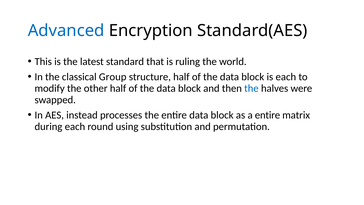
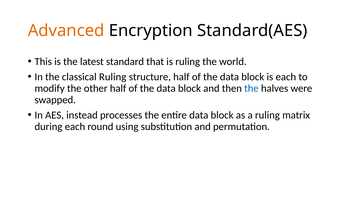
Advanced colour: blue -> orange (66, 31)
classical Group: Group -> Ruling (113, 77)
a entire: entire -> ruling (267, 115)
